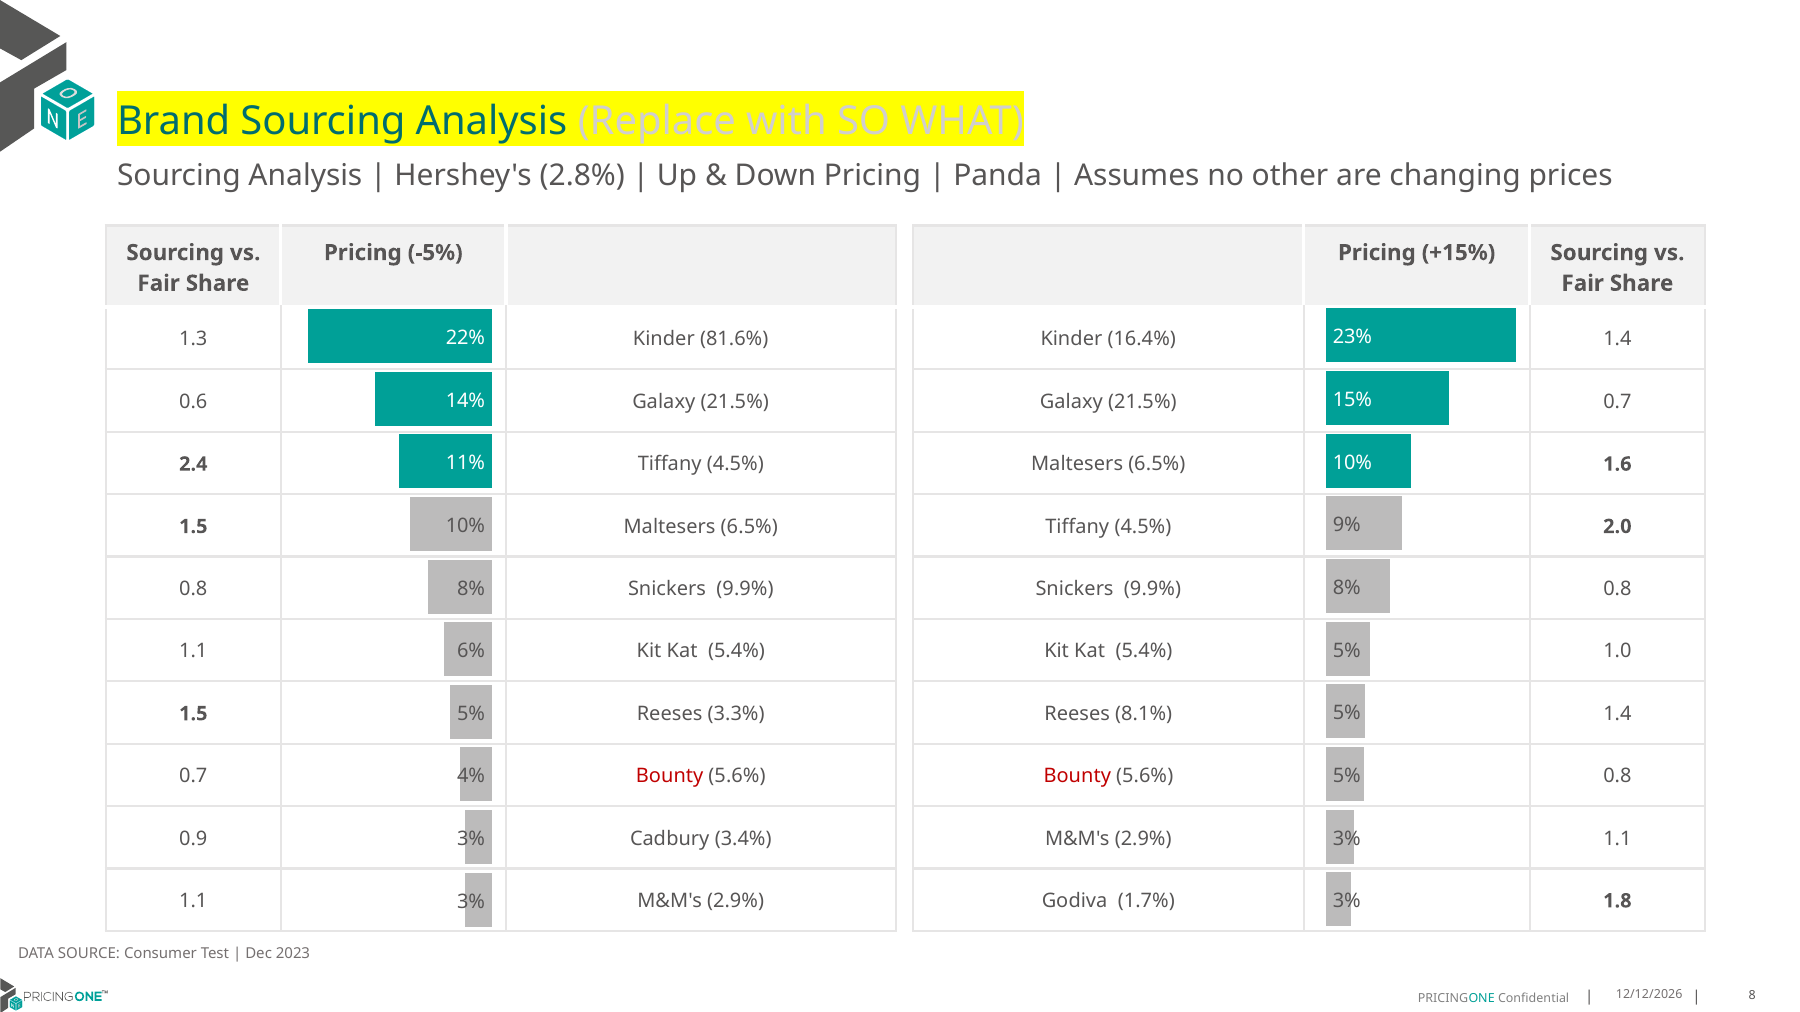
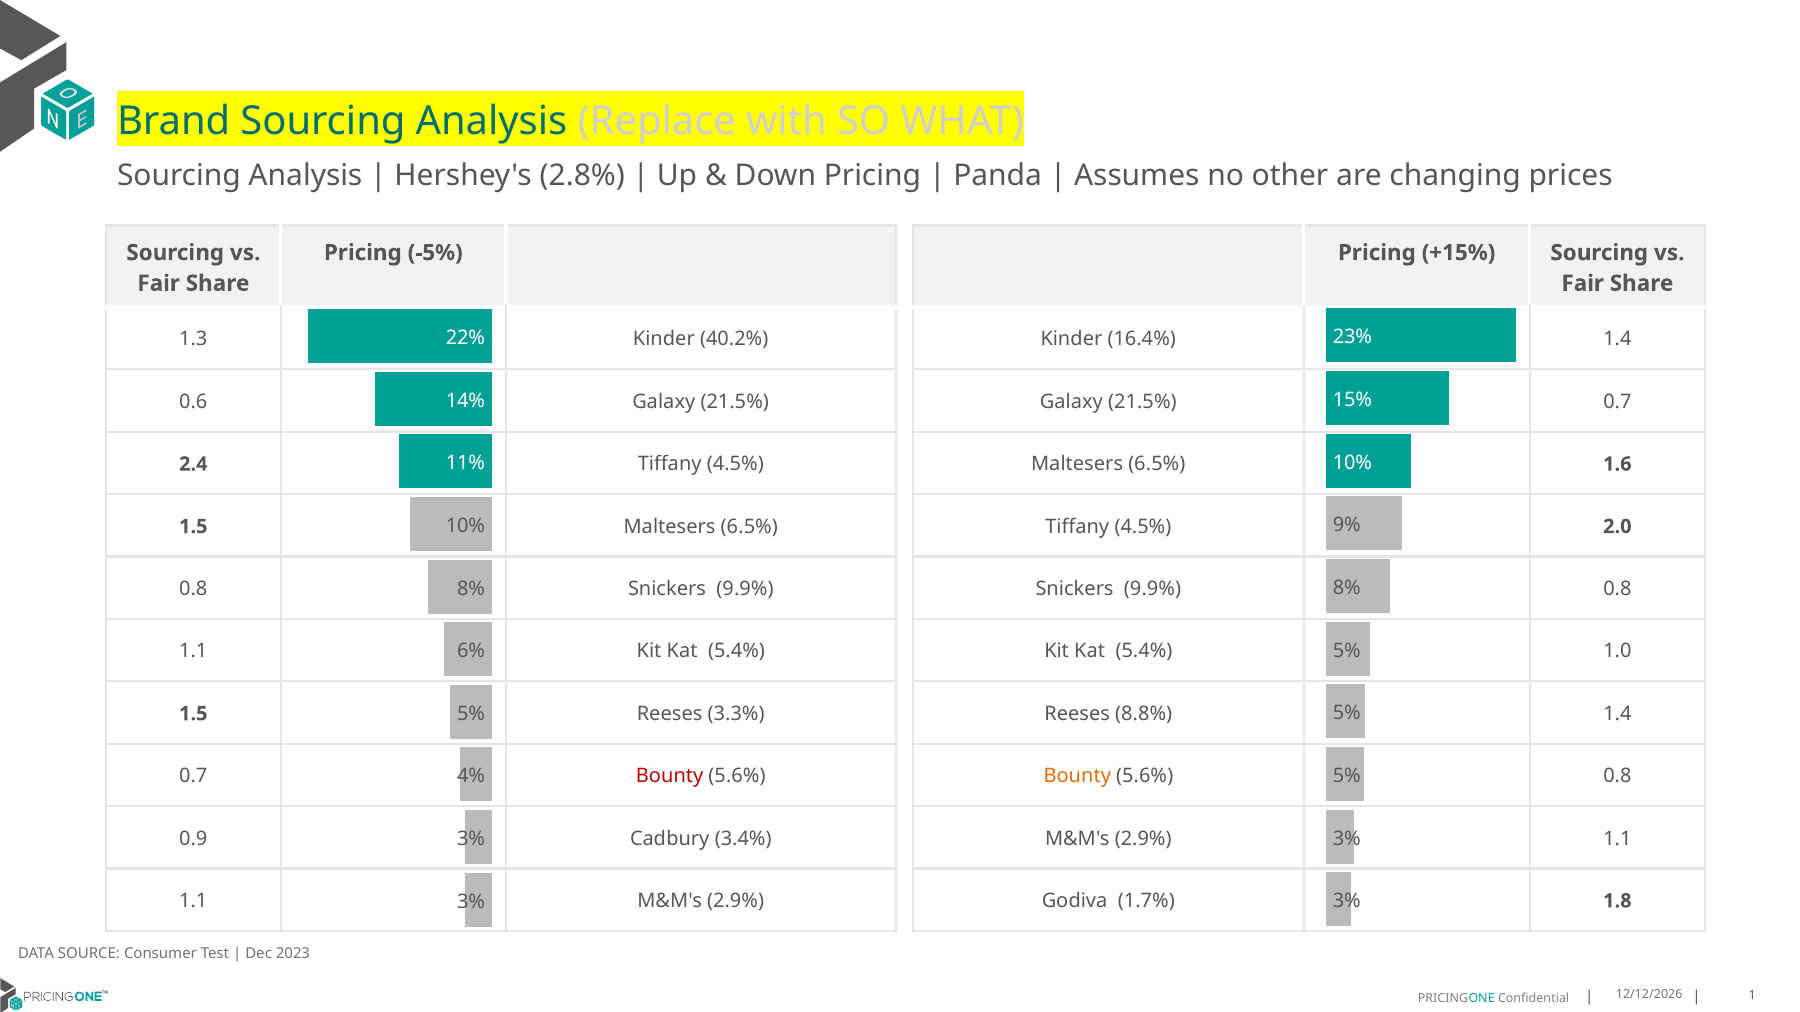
81.6%: 81.6% -> 40.2% (734, 339)
8.1%: 8.1% -> 8.8% (1144, 714)
Bounty colour: red -> orange (1077, 776)
8: 8 -> 1 (1752, 996)
